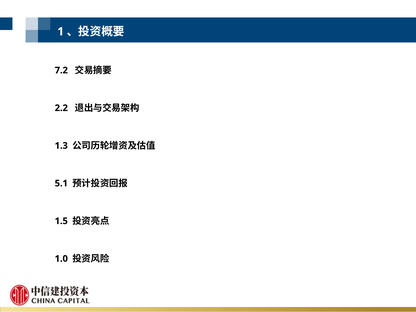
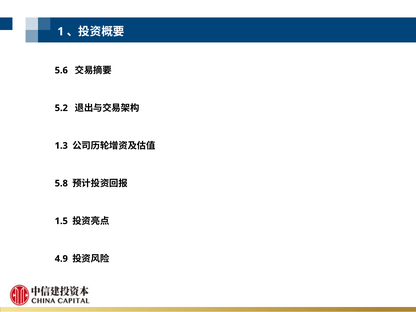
7.2: 7.2 -> 5.6 (61, 70)
2.2: 2.2 -> 5.2 (61, 108)
5.1: 5.1 -> 5.8 (61, 183)
1.0: 1.0 -> 4.9 (61, 259)
